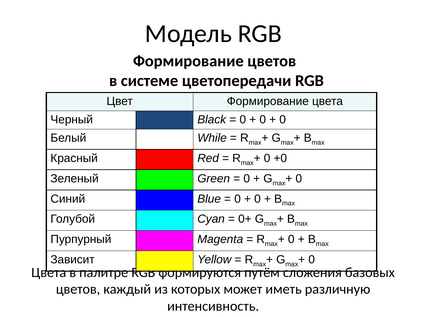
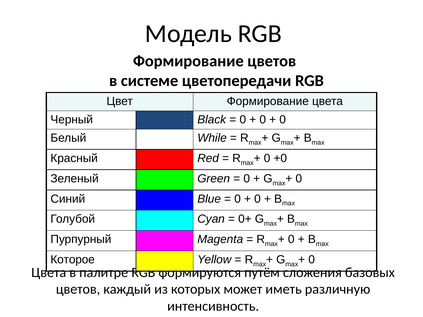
Зависит: Зависит -> Которое (73, 260)
